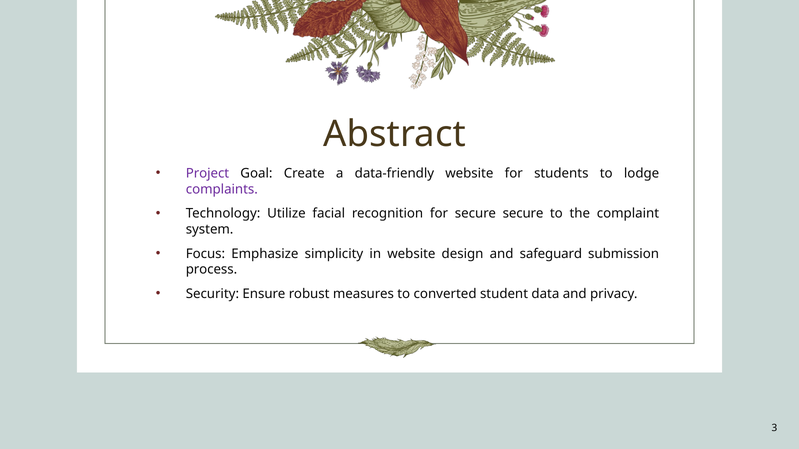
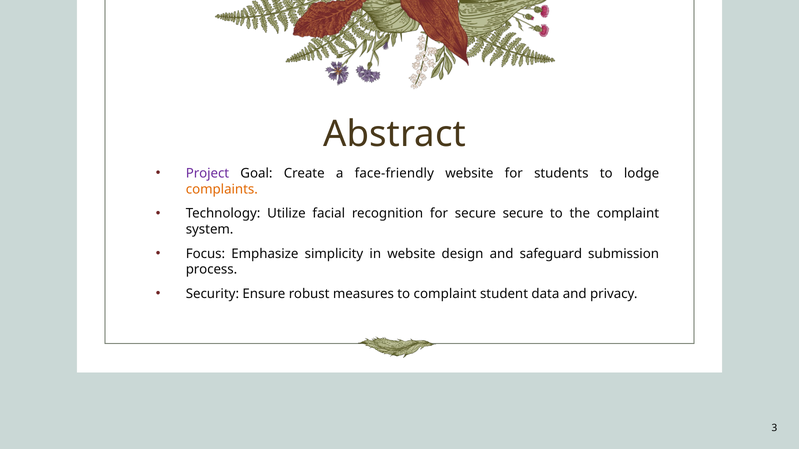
data-friendly: data-friendly -> face-friendly (394, 173)
complaints colour: purple -> orange (222, 189)
to converted: converted -> complaint (445, 294)
